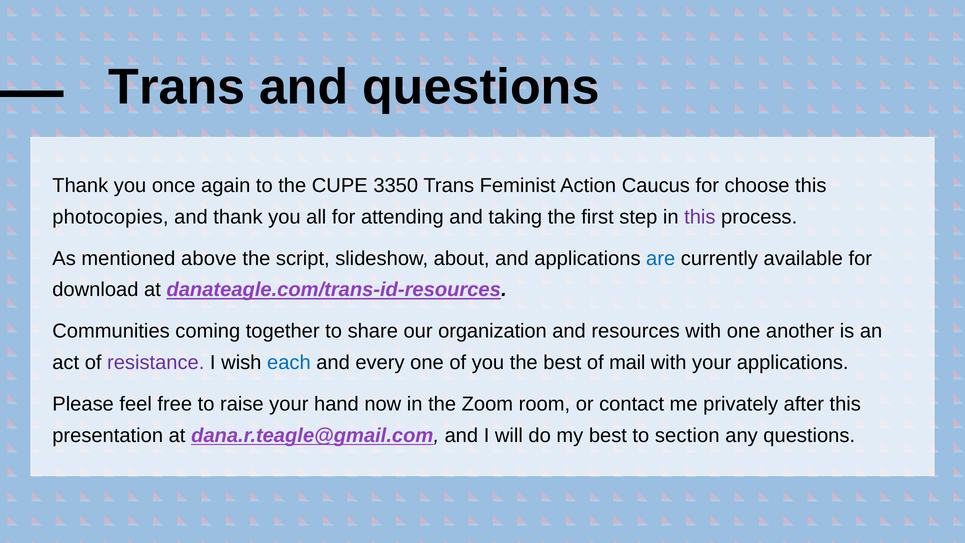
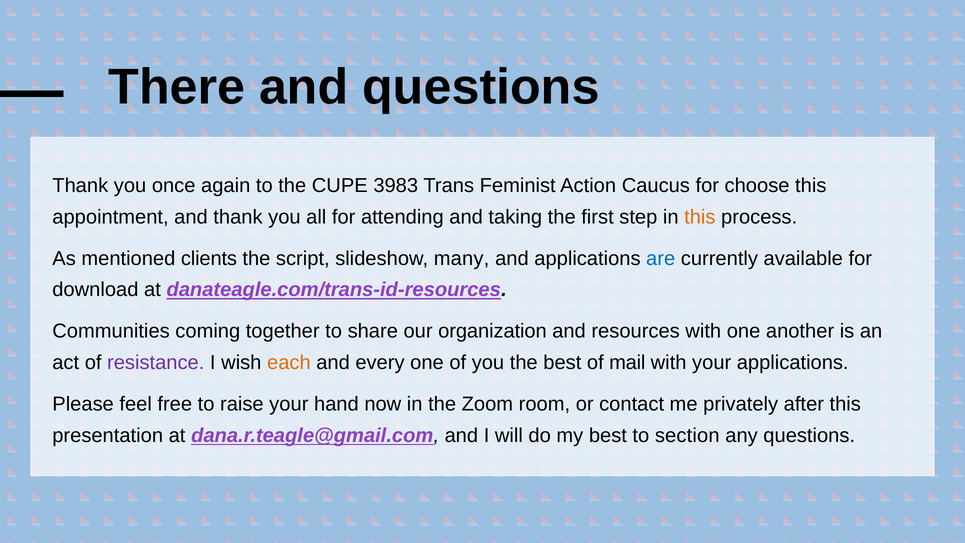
Trans: Trans -> There (177, 87)
3350: 3350 -> 3983 (396, 186)
photocopies: photocopies -> appointment (111, 217)
this colour: purple -> orange (700, 217)
above: above -> clients (209, 258)
about: about -> many (462, 258)
each colour: blue -> orange (289, 363)
